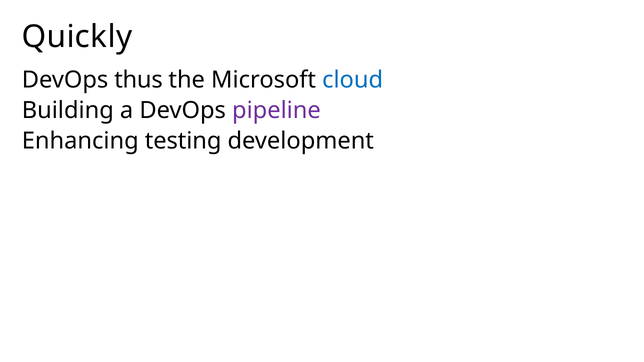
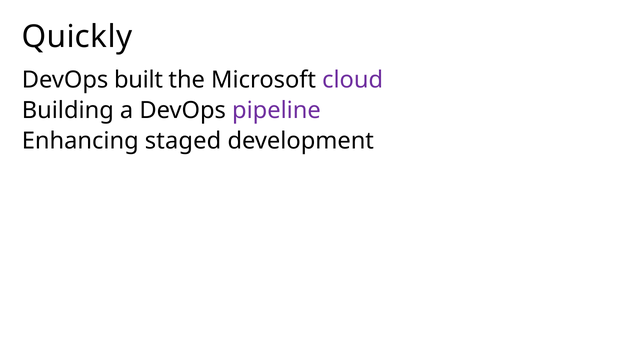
thus: thus -> built (139, 80)
cloud colour: blue -> purple (353, 80)
testing: testing -> staged (183, 141)
